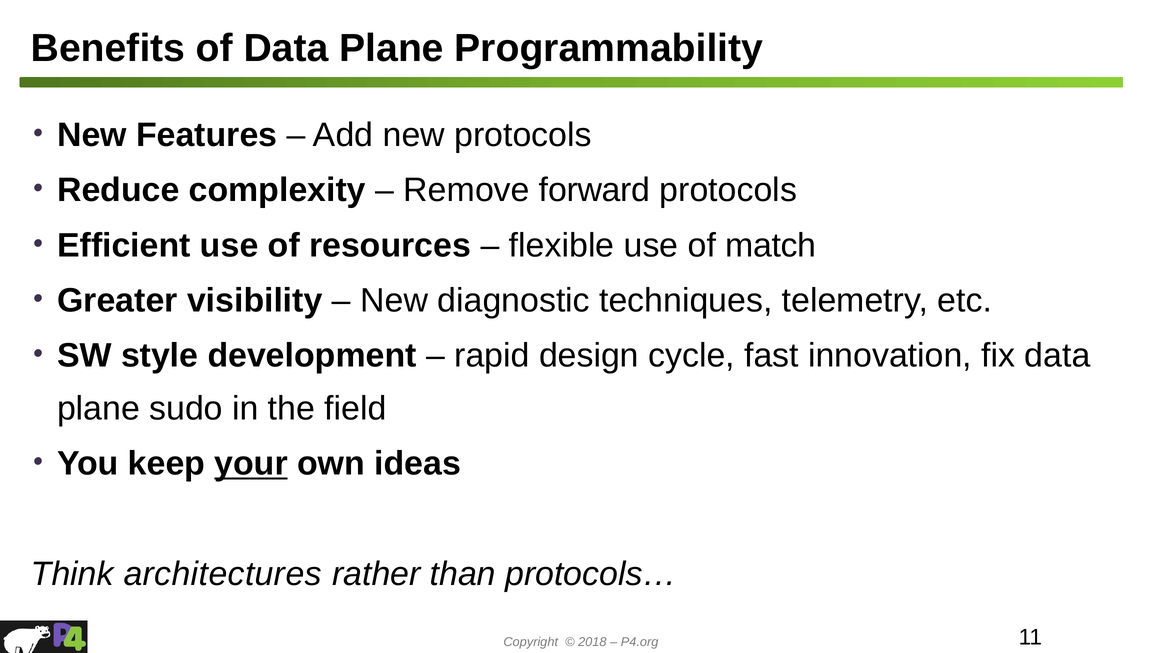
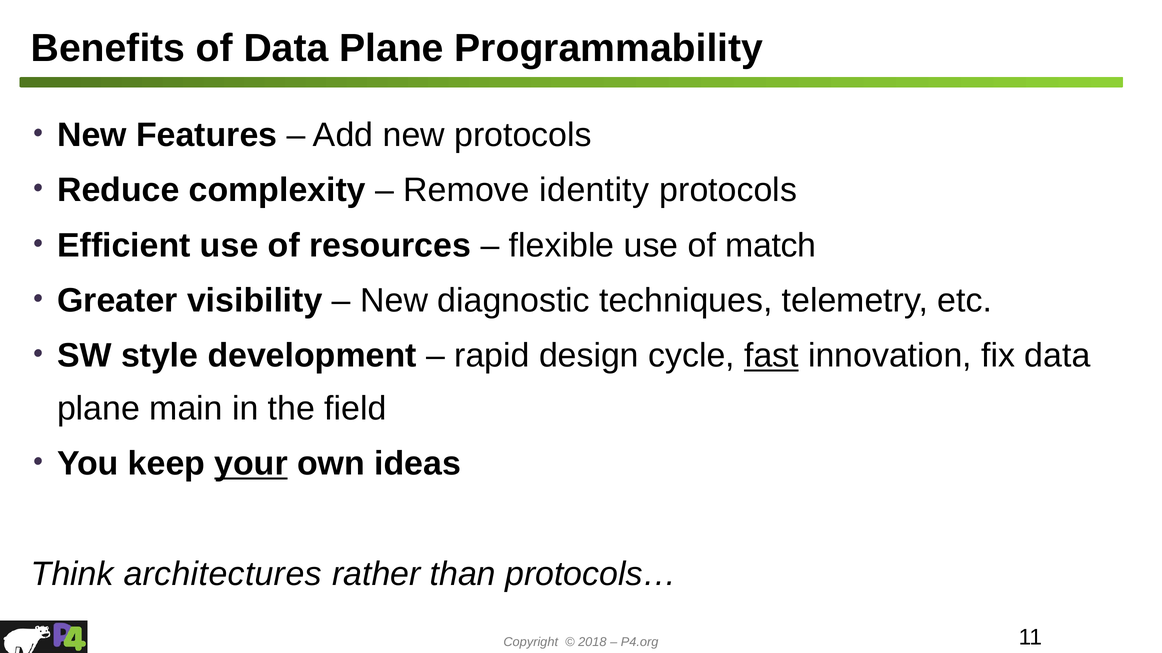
forward: forward -> identity (594, 190)
fast underline: none -> present (771, 356)
sudo: sudo -> main (186, 409)
